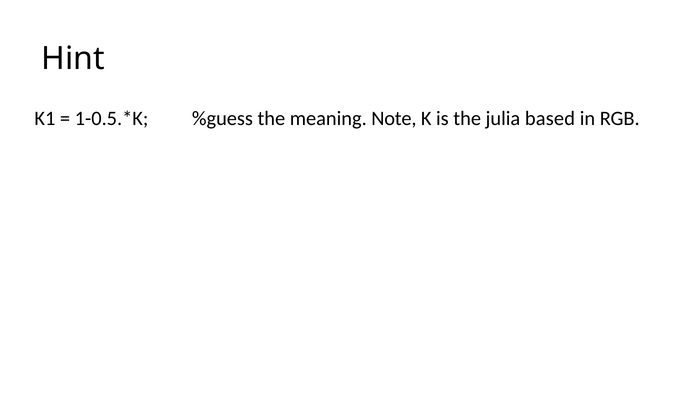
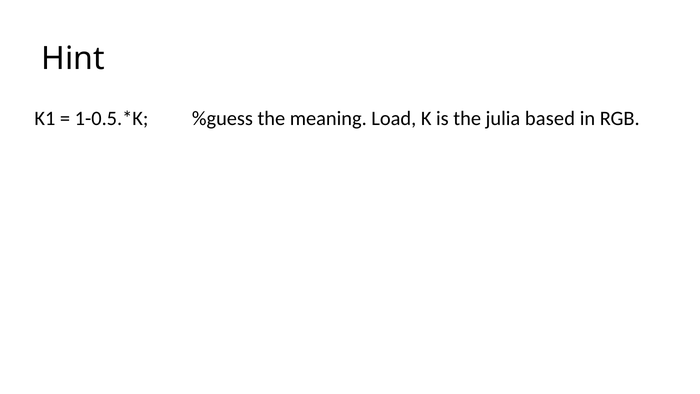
Note: Note -> Load (394, 118)
